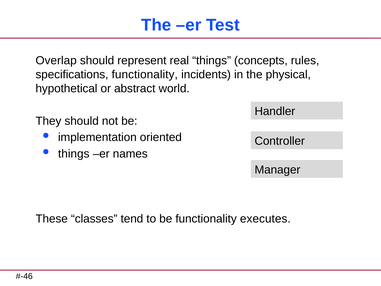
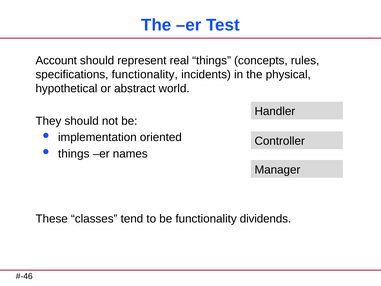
Overlap: Overlap -> Account (56, 60)
executes: executes -> dividends (265, 219)
